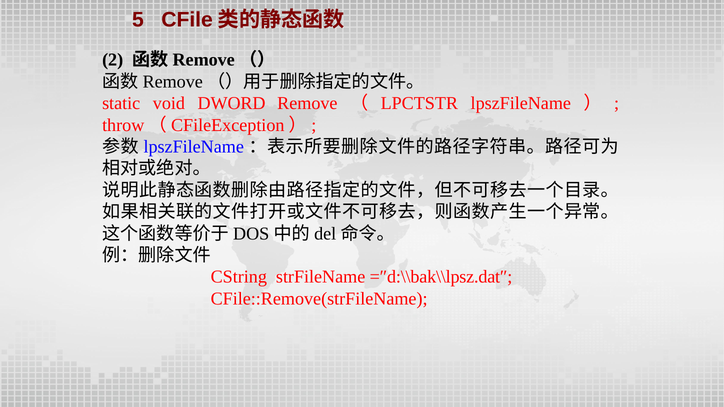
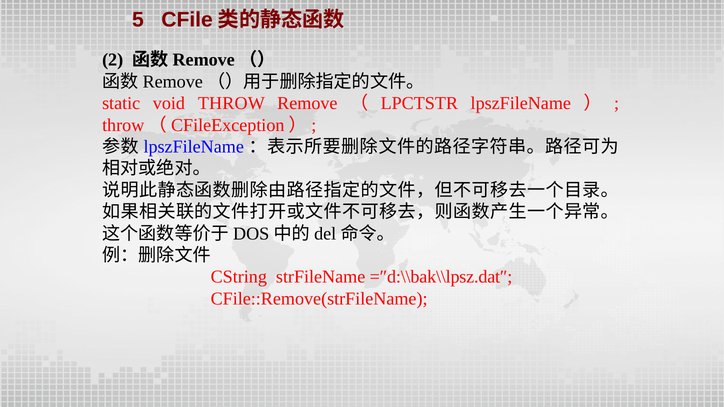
DWORD: DWORD -> THROW (231, 103)
